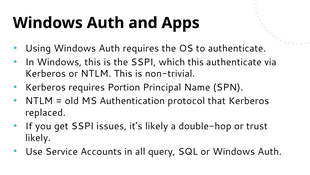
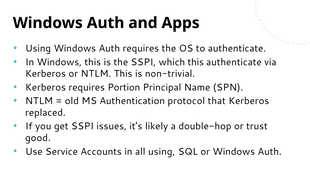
likely: likely -> good (38, 137)
all query: query -> using (162, 151)
